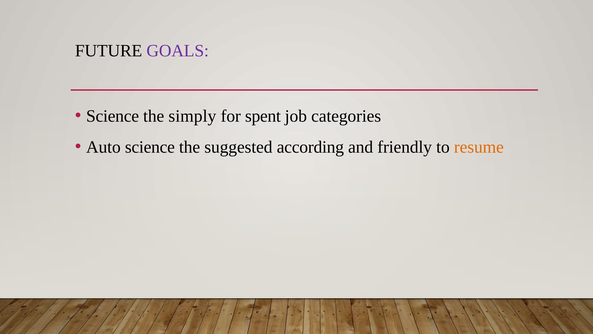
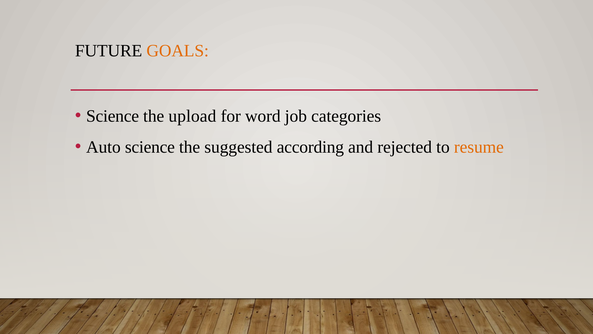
GOALS colour: purple -> orange (178, 51)
simply: simply -> upload (192, 116)
spent: spent -> word (263, 116)
friendly: friendly -> rejected (405, 147)
